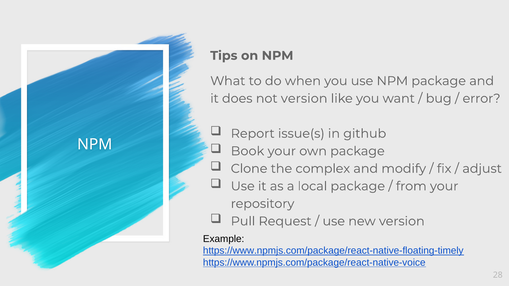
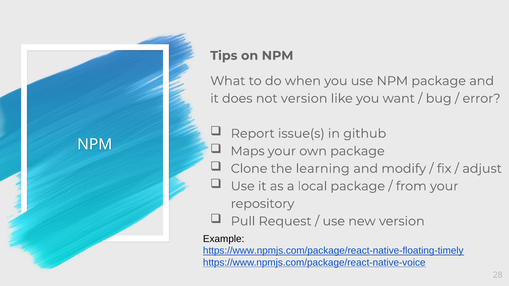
Book: Book -> Maps (248, 151)
complex: complex -> learning (323, 169)
